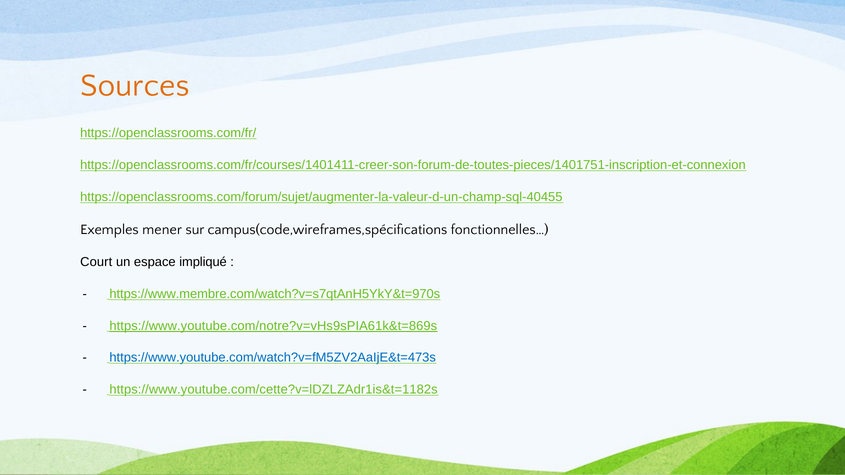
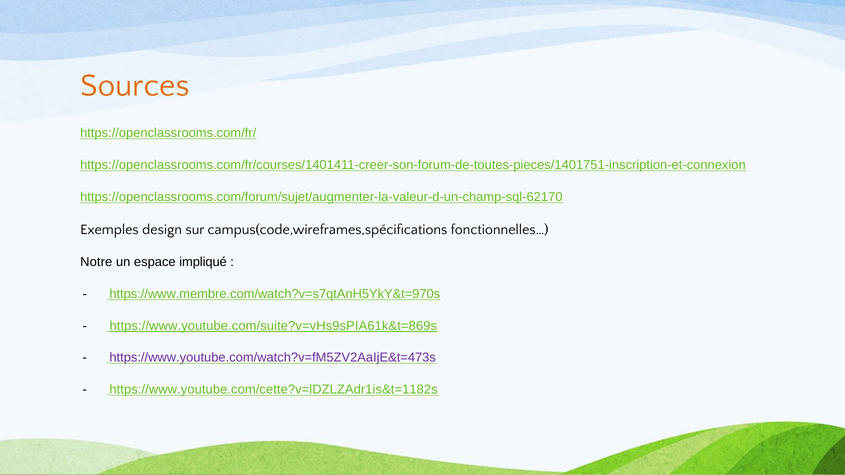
https://openclassrooms.com/forum/sujet/augmenter-la-valeur-d-un-champ-sql-40455: https://openclassrooms.com/forum/sujet/augmenter-la-valeur-d-un-champ-sql-40455 -> https://openclassrooms.com/forum/sujet/augmenter-la-valeur-d-un-champ-sql-62170 (321, 197)
mener: mener -> design (162, 230)
Court: Court -> Notre (96, 262)
https://www.youtube.com/notre?v=vHs9sPIA61k&t=869s: https://www.youtube.com/notre?v=vHs9sPIA61k&t=869s -> https://www.youtube.com/suite?v=vHs9sPIA61k&t=869s (273, 326)
https://www.youtube.com/watch?v=fM5ZV2AaIjE&t=473s colour: blue -> purple (273, 358)
